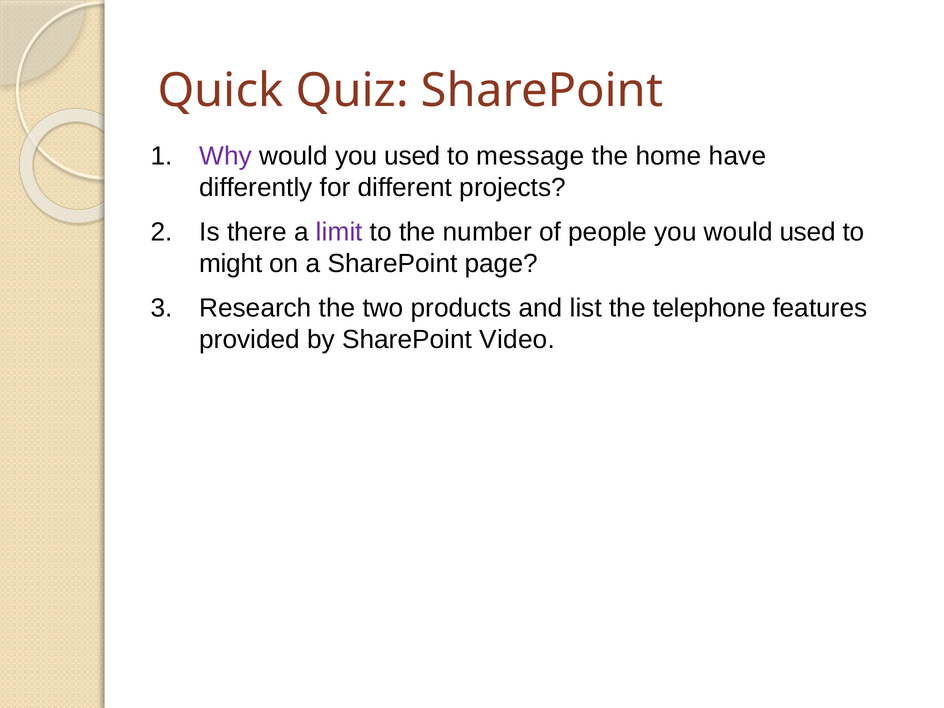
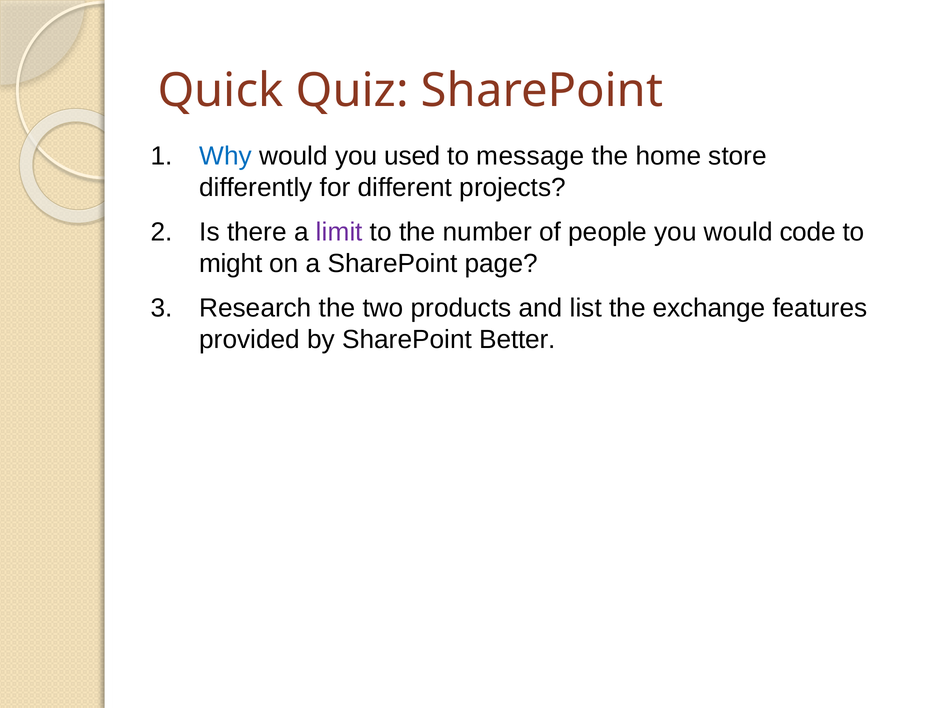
Why colour: purple -> blue (226, 156)
have: have -> store (738, 156)
would used: used -> code (808, 232)
telephone: telephone -> exchange (709, 308)
Video: Video -> Better (517, 340)
